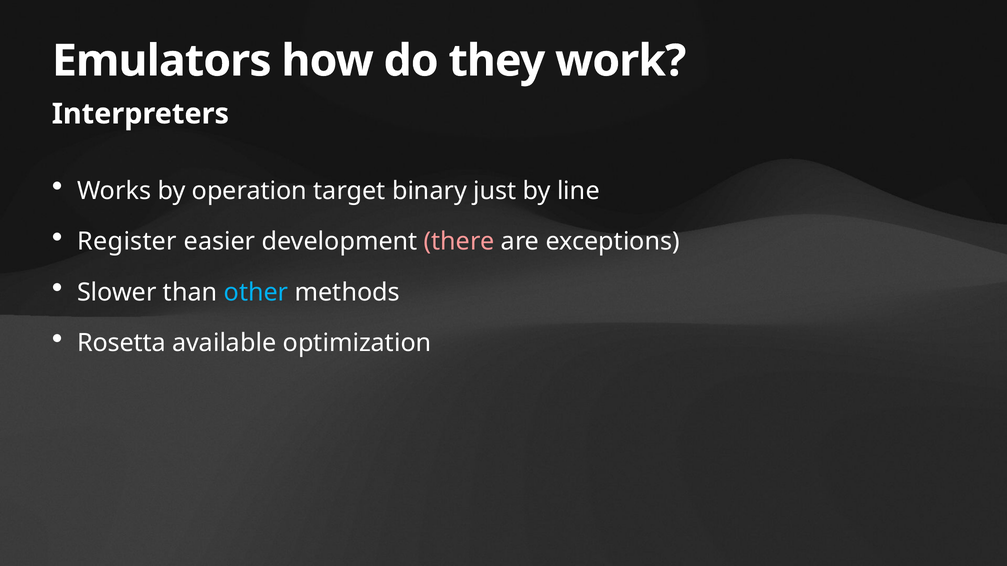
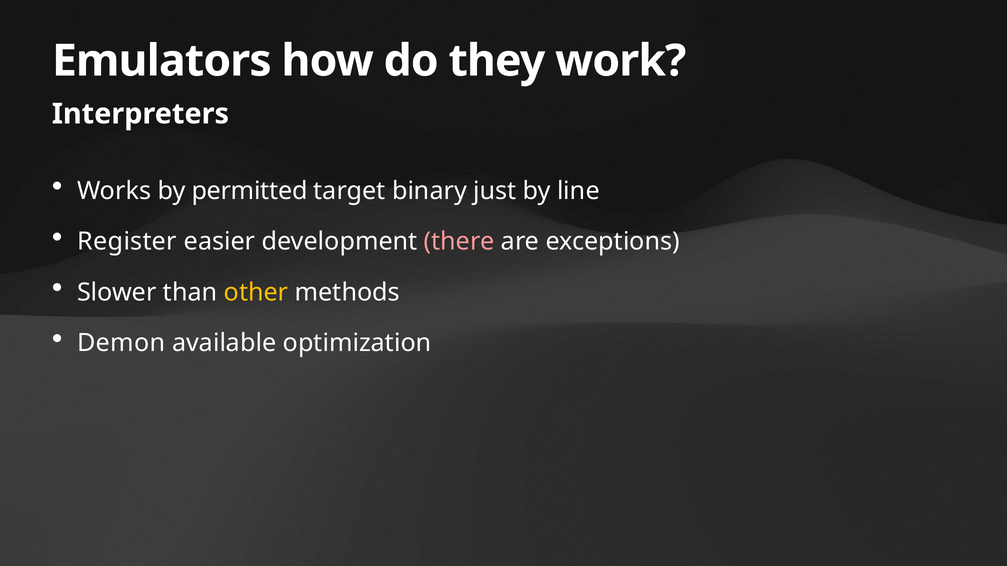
operation: operation -> permitted (250, 191)
other colour: light blue -> yellow (256, 293)
Rosetta: Rosetta -> Demon (121, 343)
